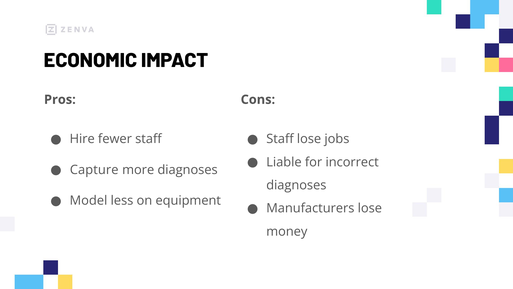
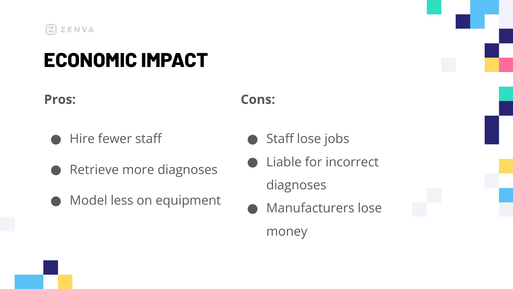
Capture: Capture -> Retrieve (94, 170)
